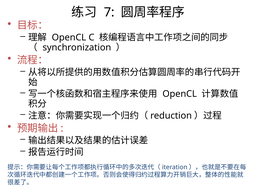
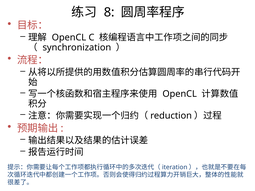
7: 7 -> 8 (109, 12)
